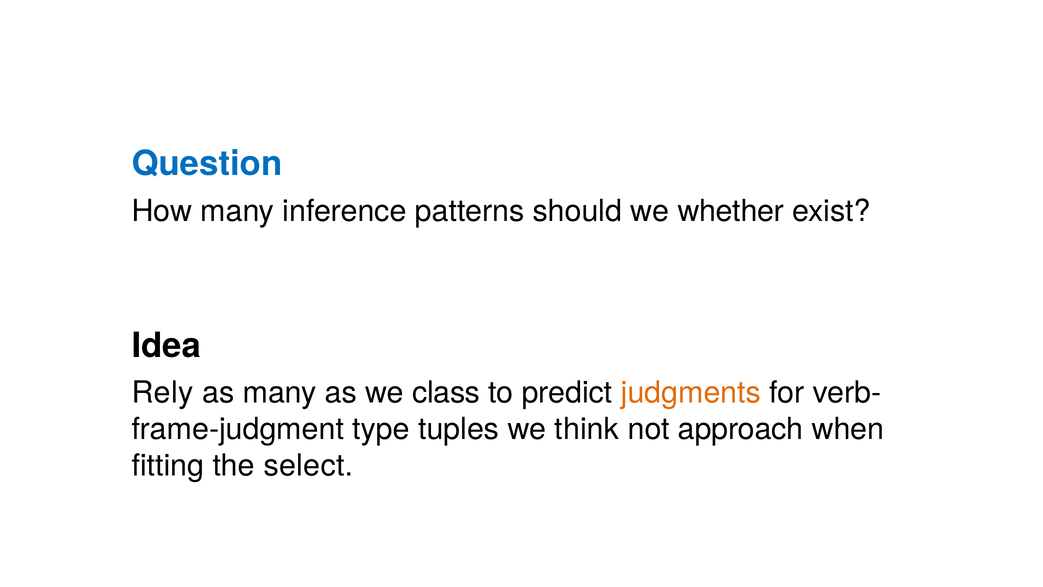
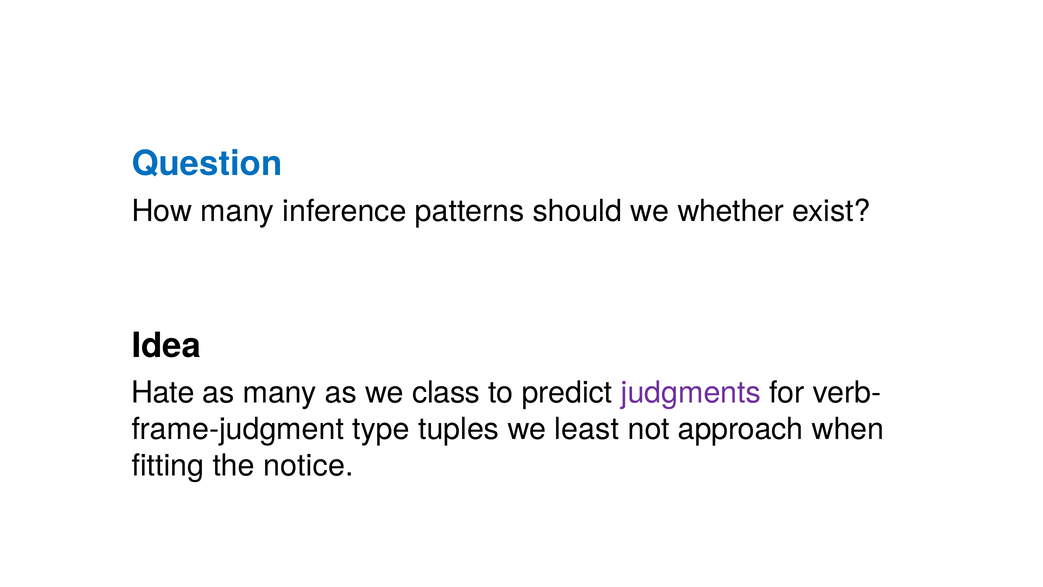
Rely: Rely -> Hate (163, 393)
judgments colour: orange -> purple (691, 393)
think: think -> least (587, 429)
select: select -> notice (308, 466)
